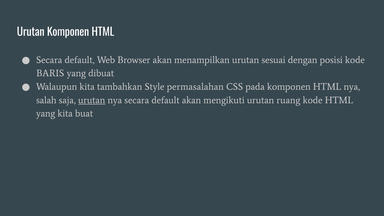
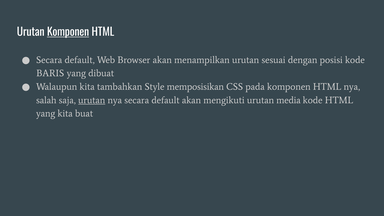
Komponen underline: none -> present (68, 32)
permasalahan: permasalahan -> memposisikan (195, 87)
ruang: ruang -> media (288, 100)
